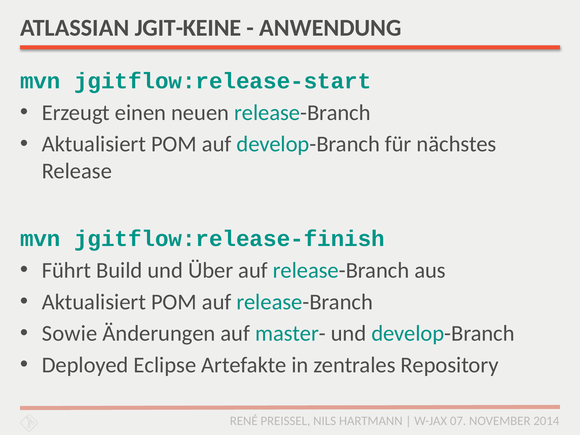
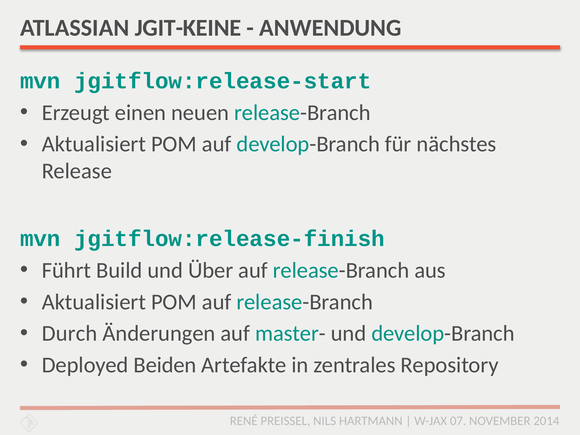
Sowie: Sowie -> Durch (70, 333)
Eclipse: Eclipse -> Beiden (165, 365)
